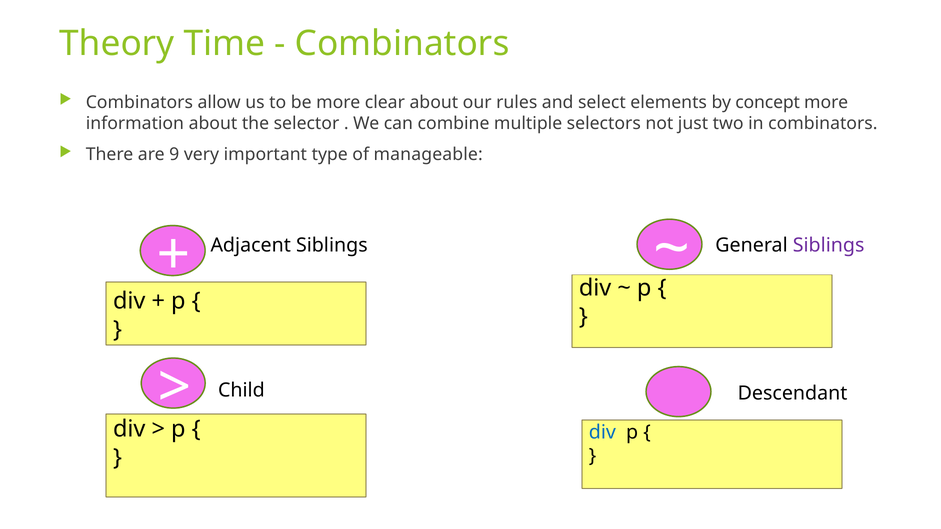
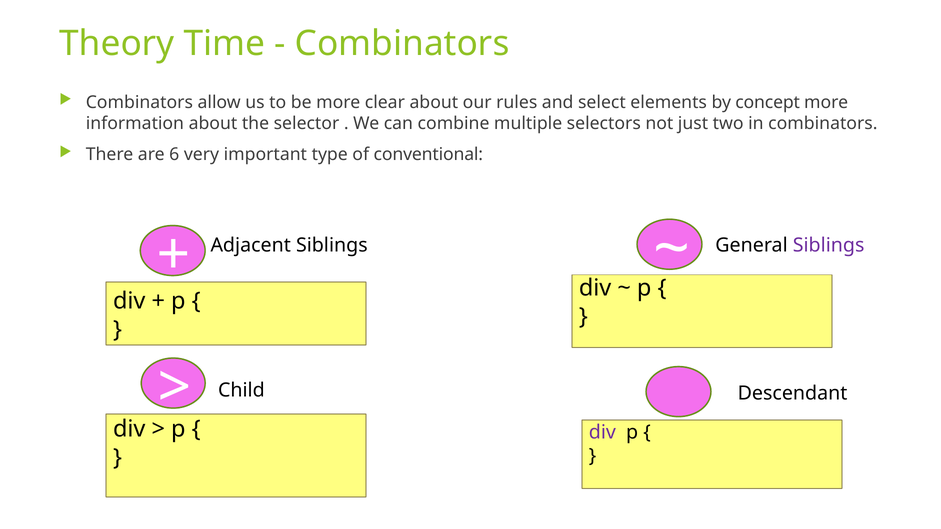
9: 9 -> 6 (174, 154)
manageable: manageable -> conventional (428, 154)
div colour: blue -> purple (602, 433)
